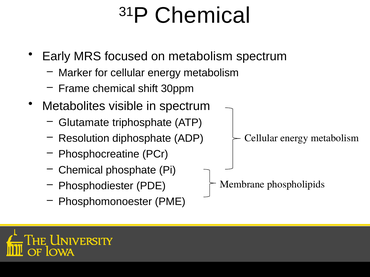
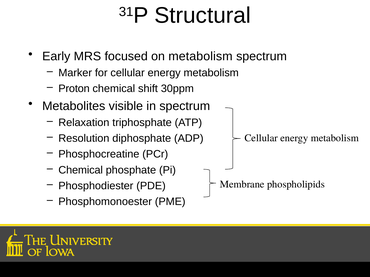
31P Chemical: Chemical -> Structural (203, 15)
Frame: Frame -> Proton (74, 89)
Glutamate: Glutamate -> Relaxation (84, 123)
